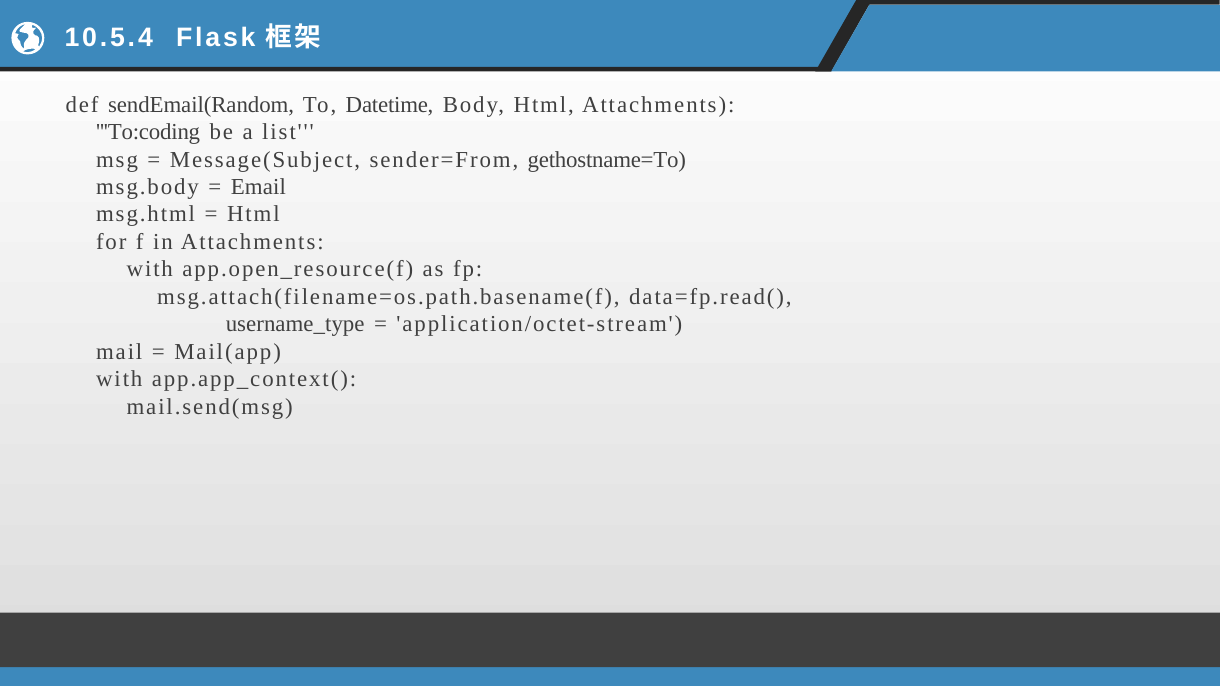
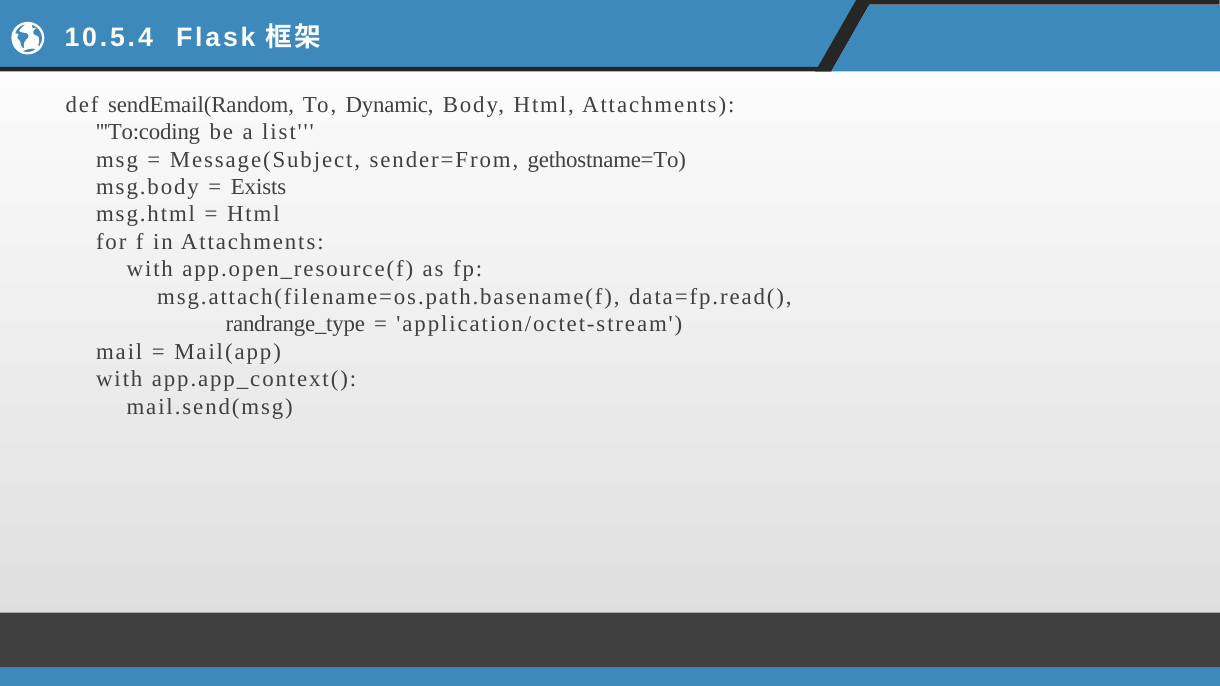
Datetime: Datetime -> Dynamic (390, 105)
Email: Email -> Exists (259, 187)
username_type: username_type -> randrange_type (295, 324)
